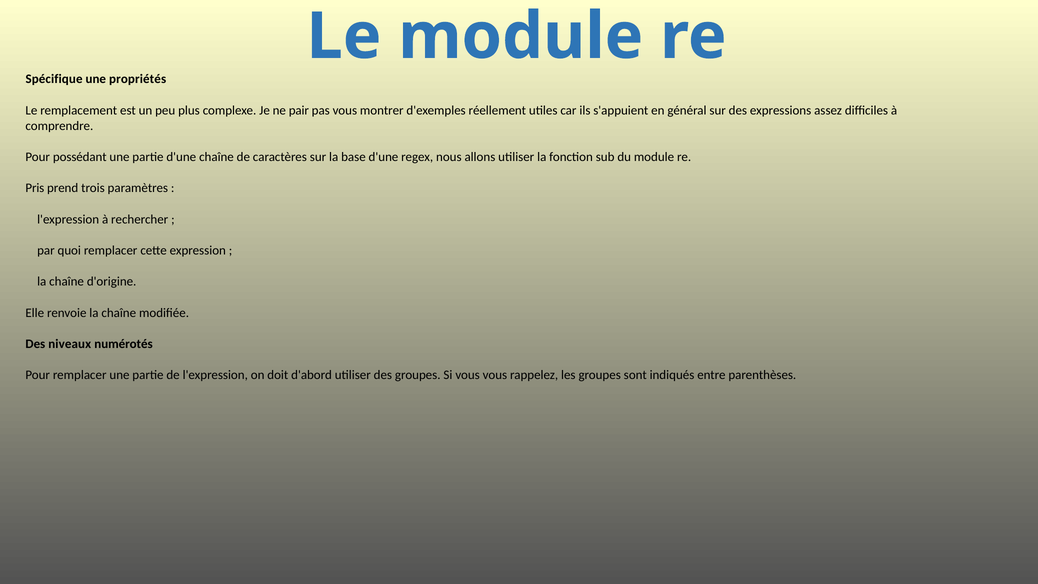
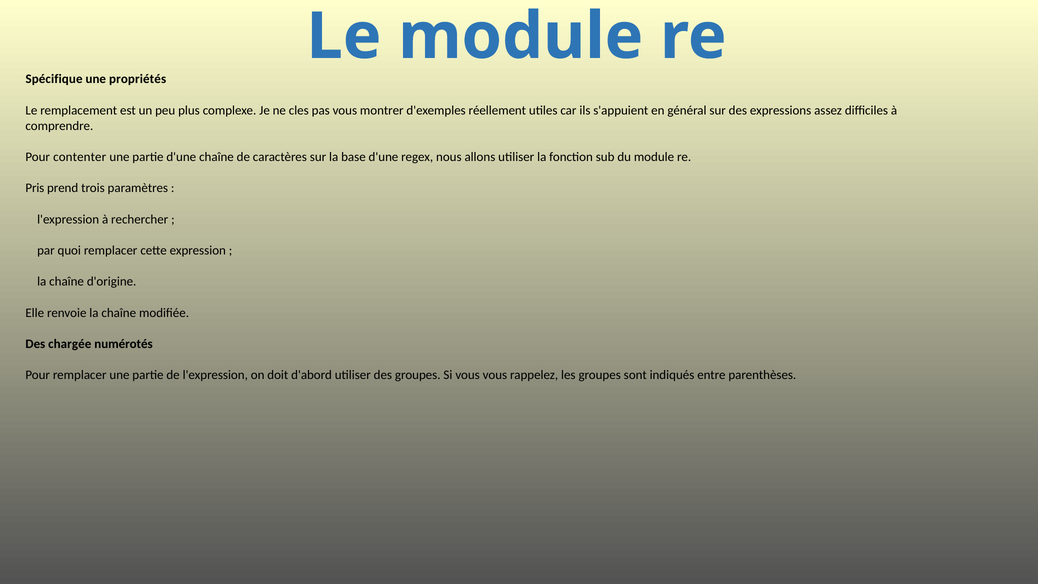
pair: pair -> cles (299, 110)
possédant: possédant -> contenter (80, 157)
niveaux: niveaux -> chargée (70, 344)
